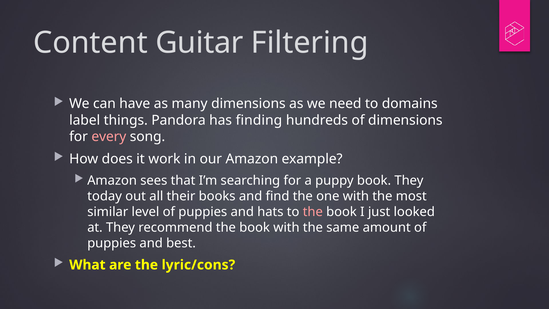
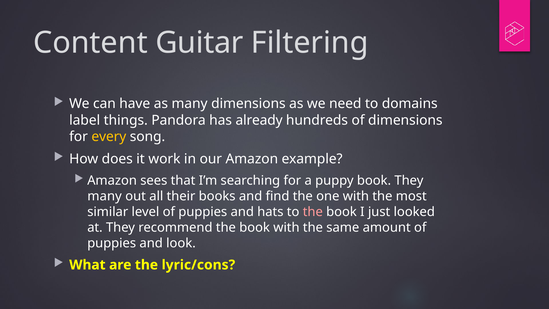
finding: finding -> already (259, 120)
every colour: pink -> yellow (109, 137)
today: today -> many (105, 196)
best: best -> look (181, 243)
